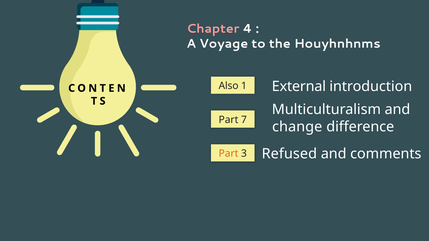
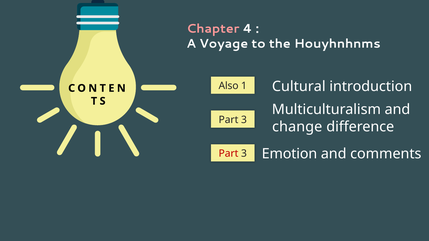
External: External -> Cultural (299, 87)
7: 7 -> 3 (244, 120)
Part colour: orange -> red (229, 154)
Refused: Refused -> Emotion (289, 154)
